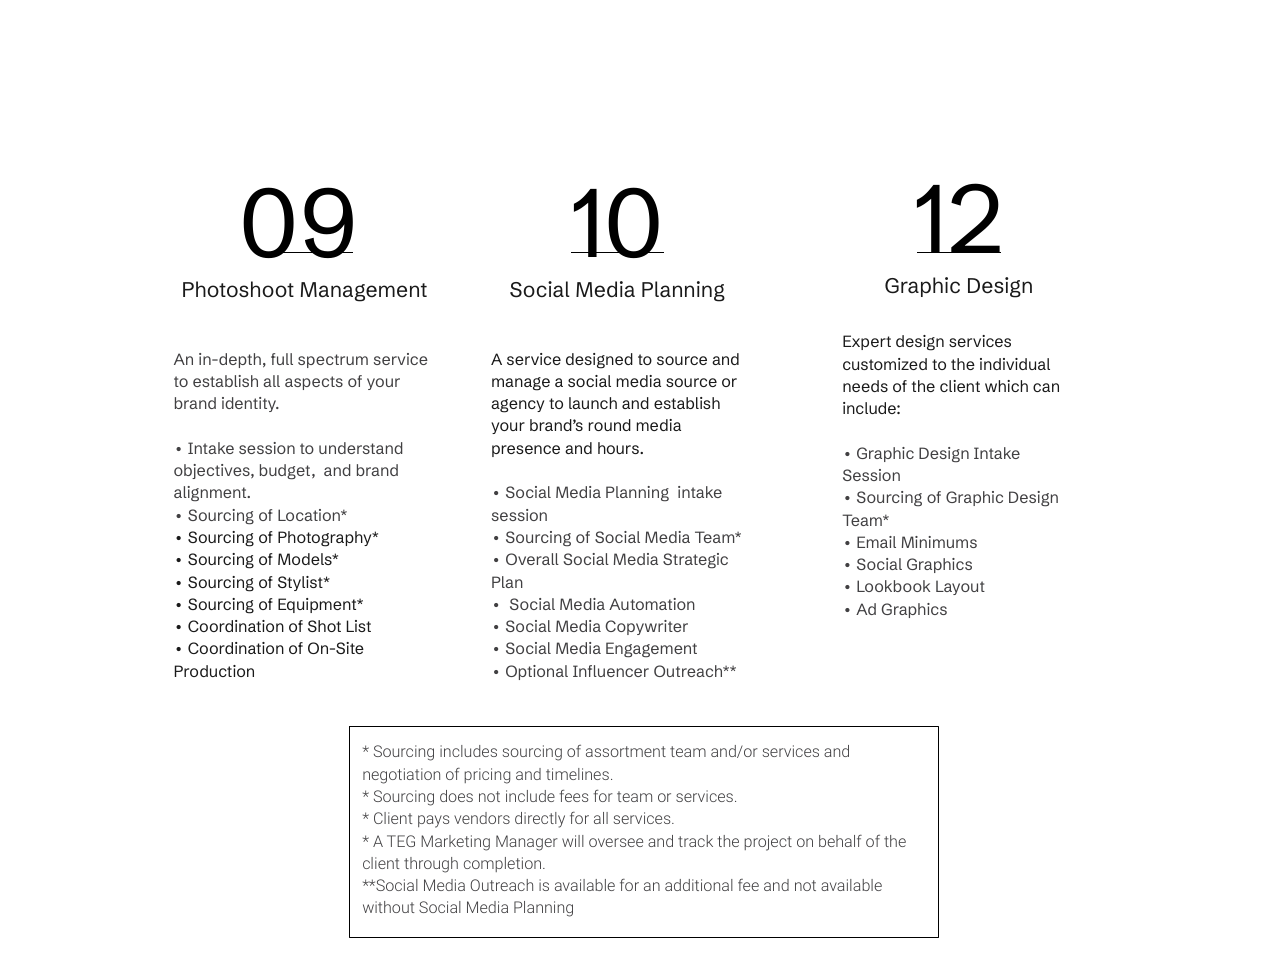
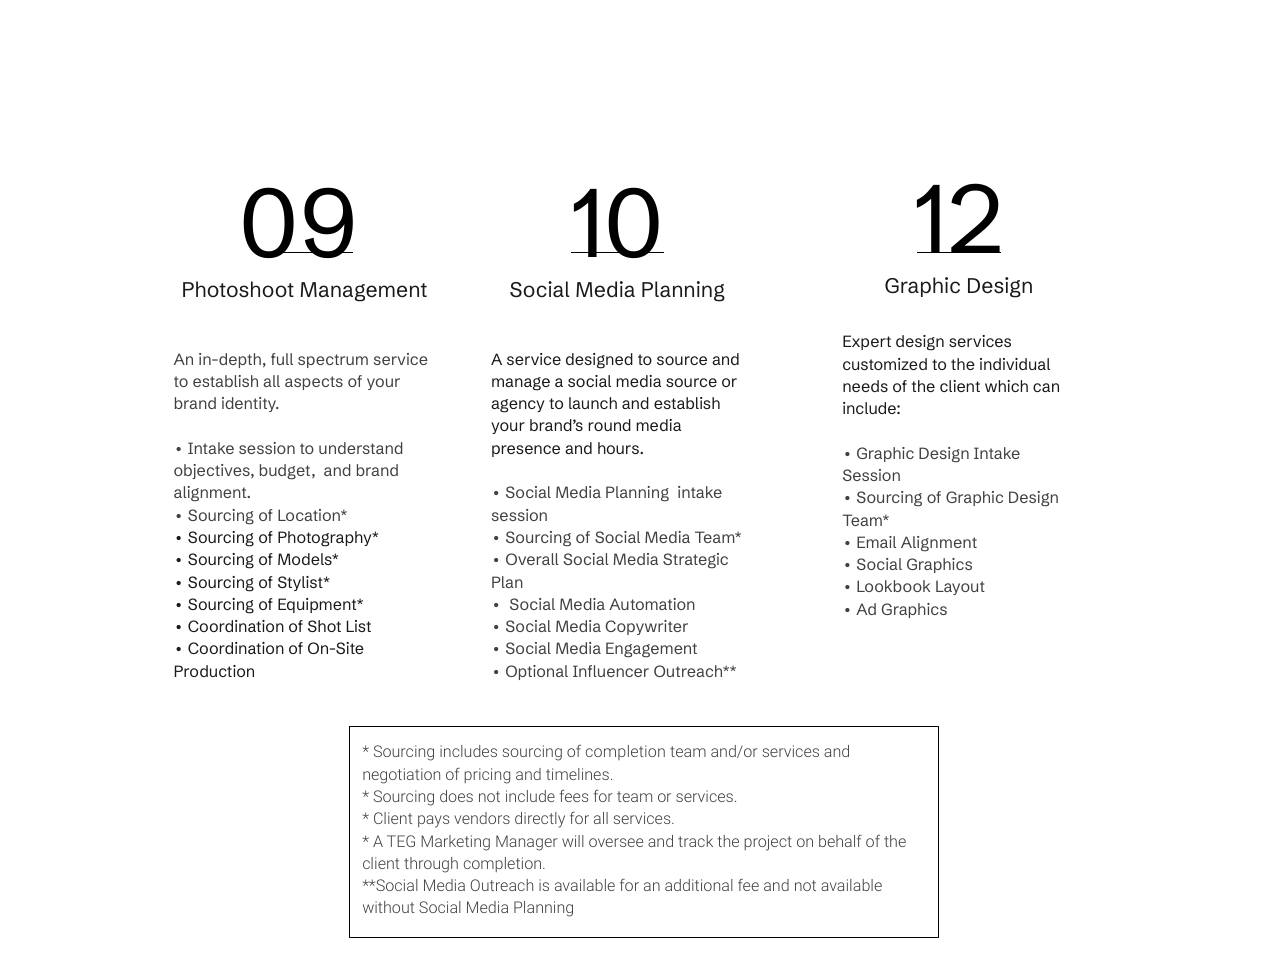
Email Minimums: Minimums -> Alignment (939, 543)
of assortment: assortment -> completion (626, 753)
